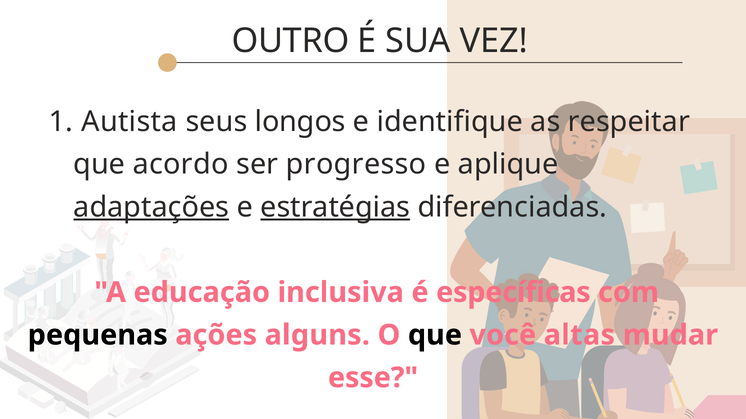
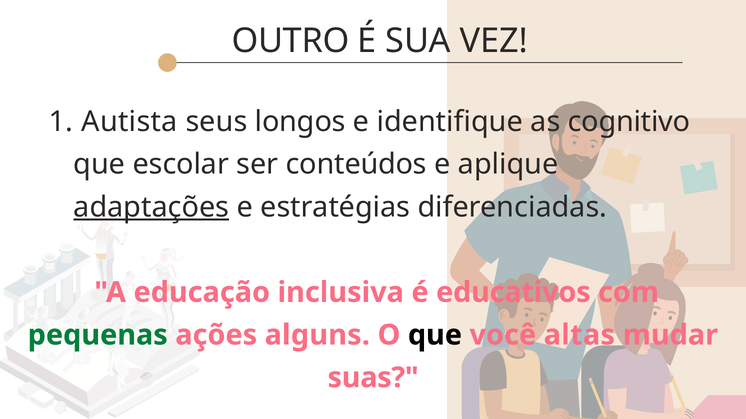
respeitar: respeitar -> cognitivo (629, 122)
acordo: acordo -> escolar (181, 165)
progresso: progresso -> conteúdos (356, 165)
estratégias underline: present -> none (335, 207)
específicas: específicas -> educativos (513, 293)
pequenas colour: black -> green (98, 336)
esse: esse -> suas (373, 378)
